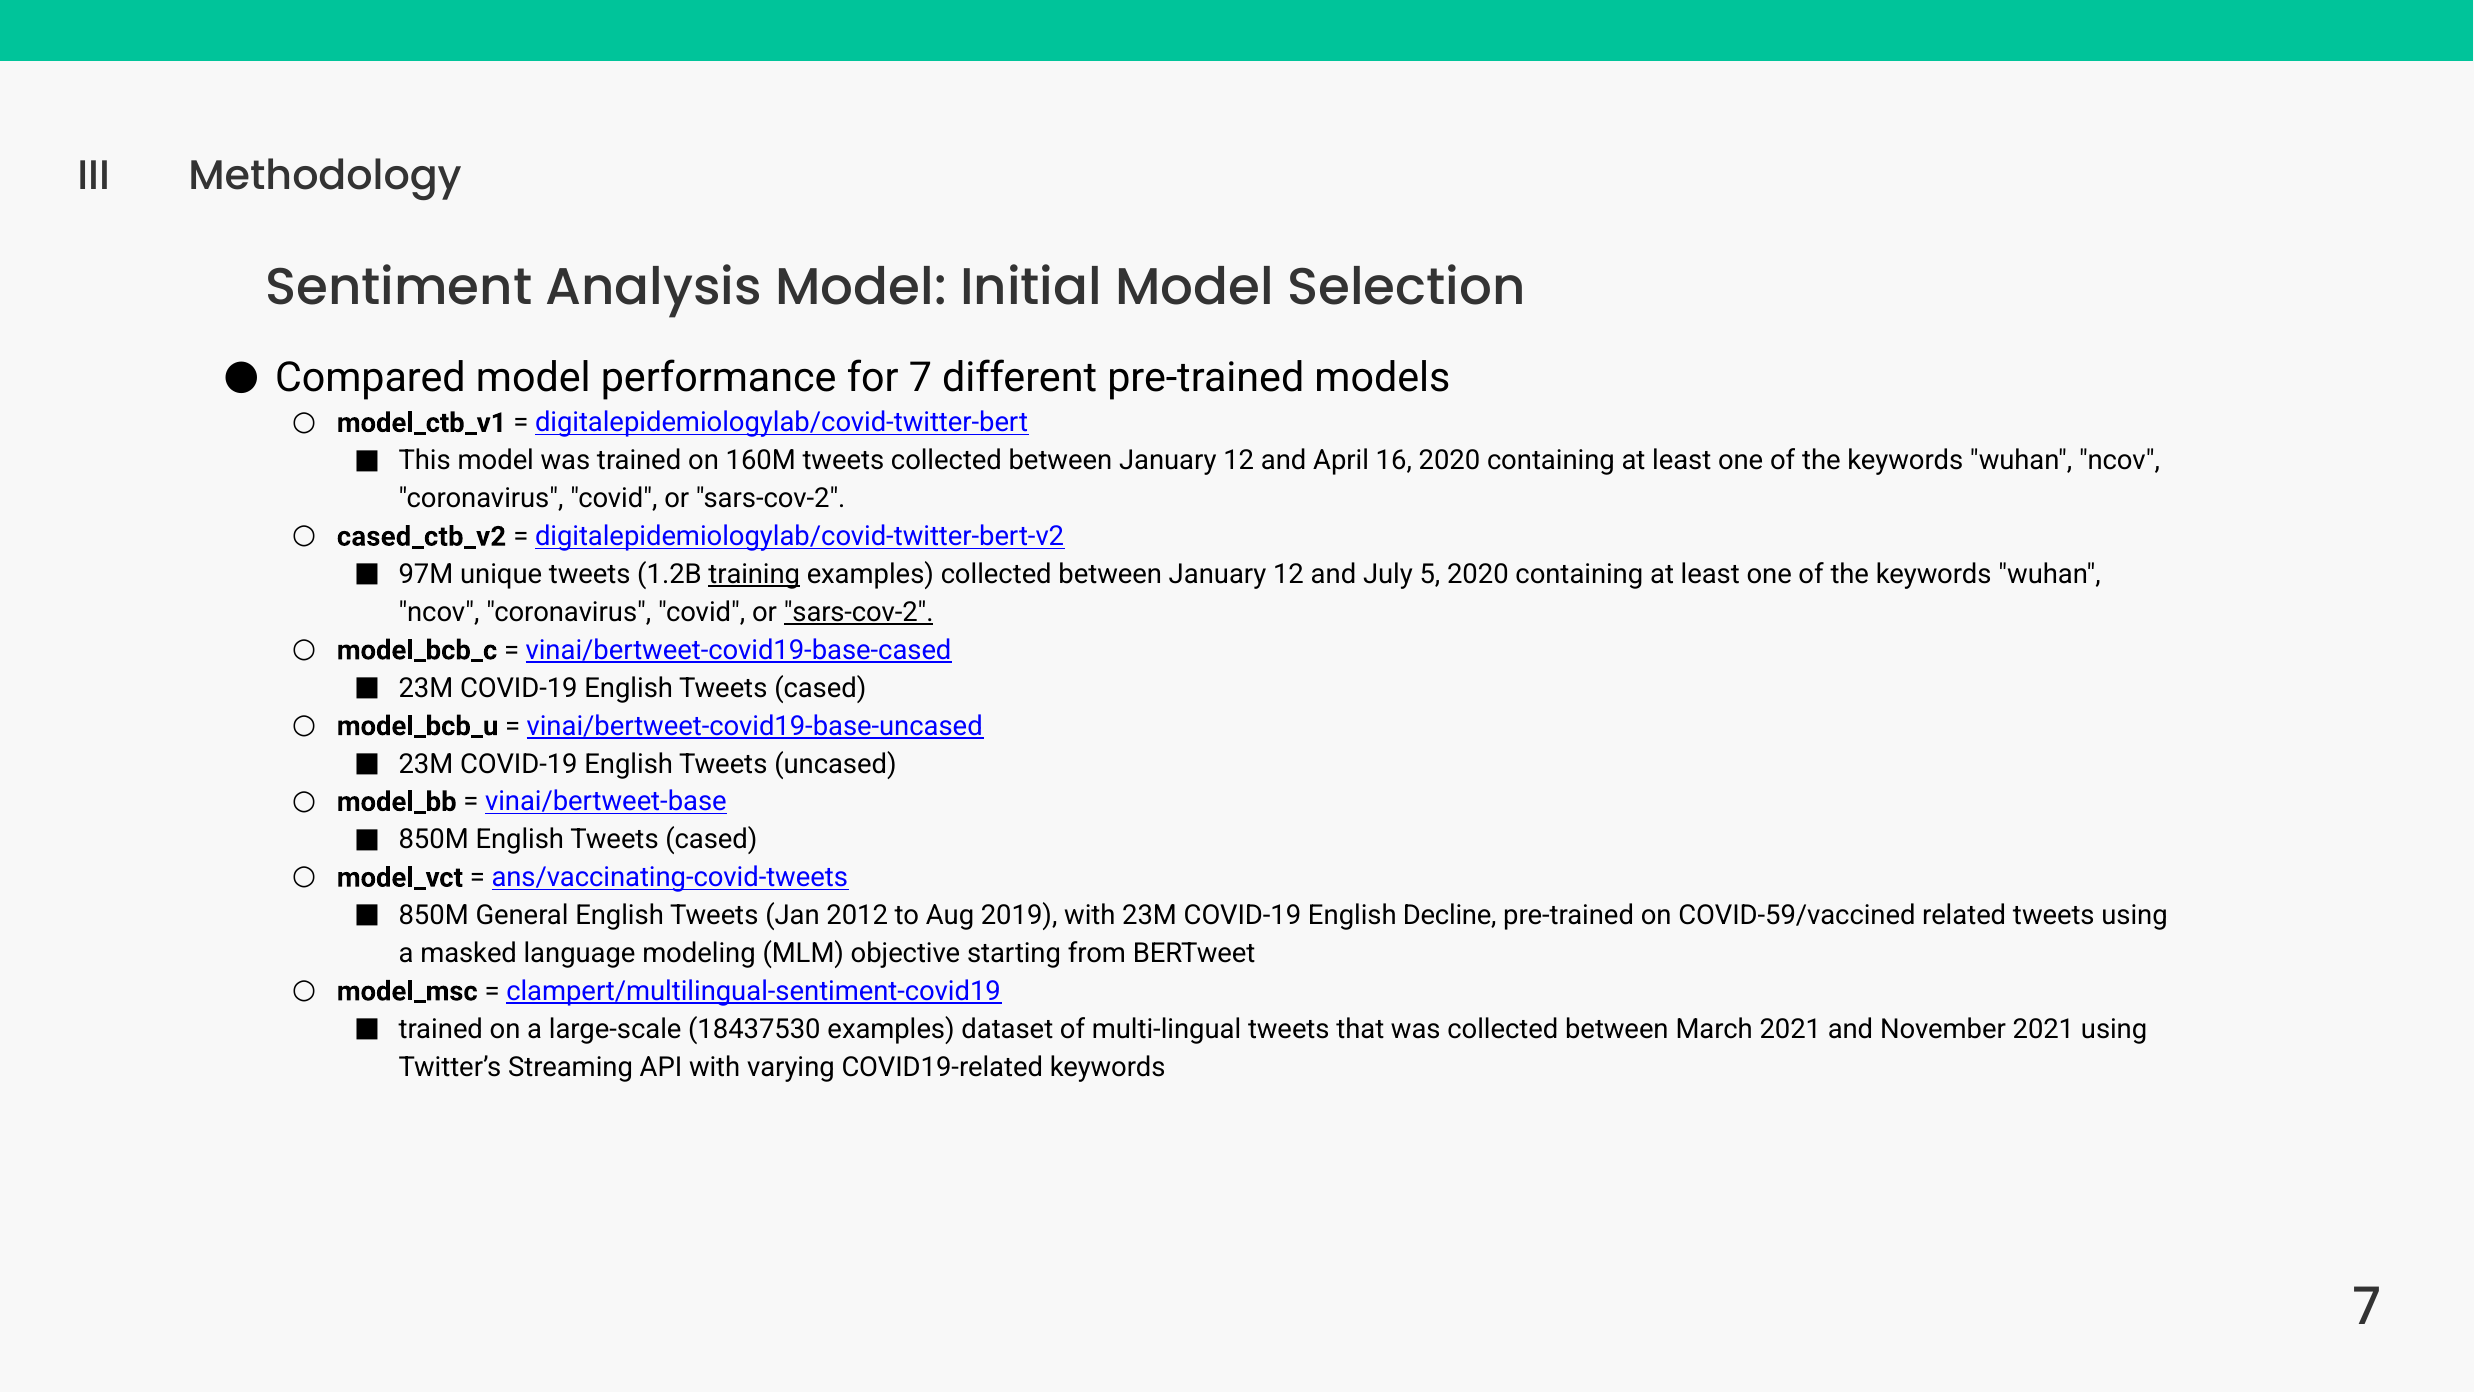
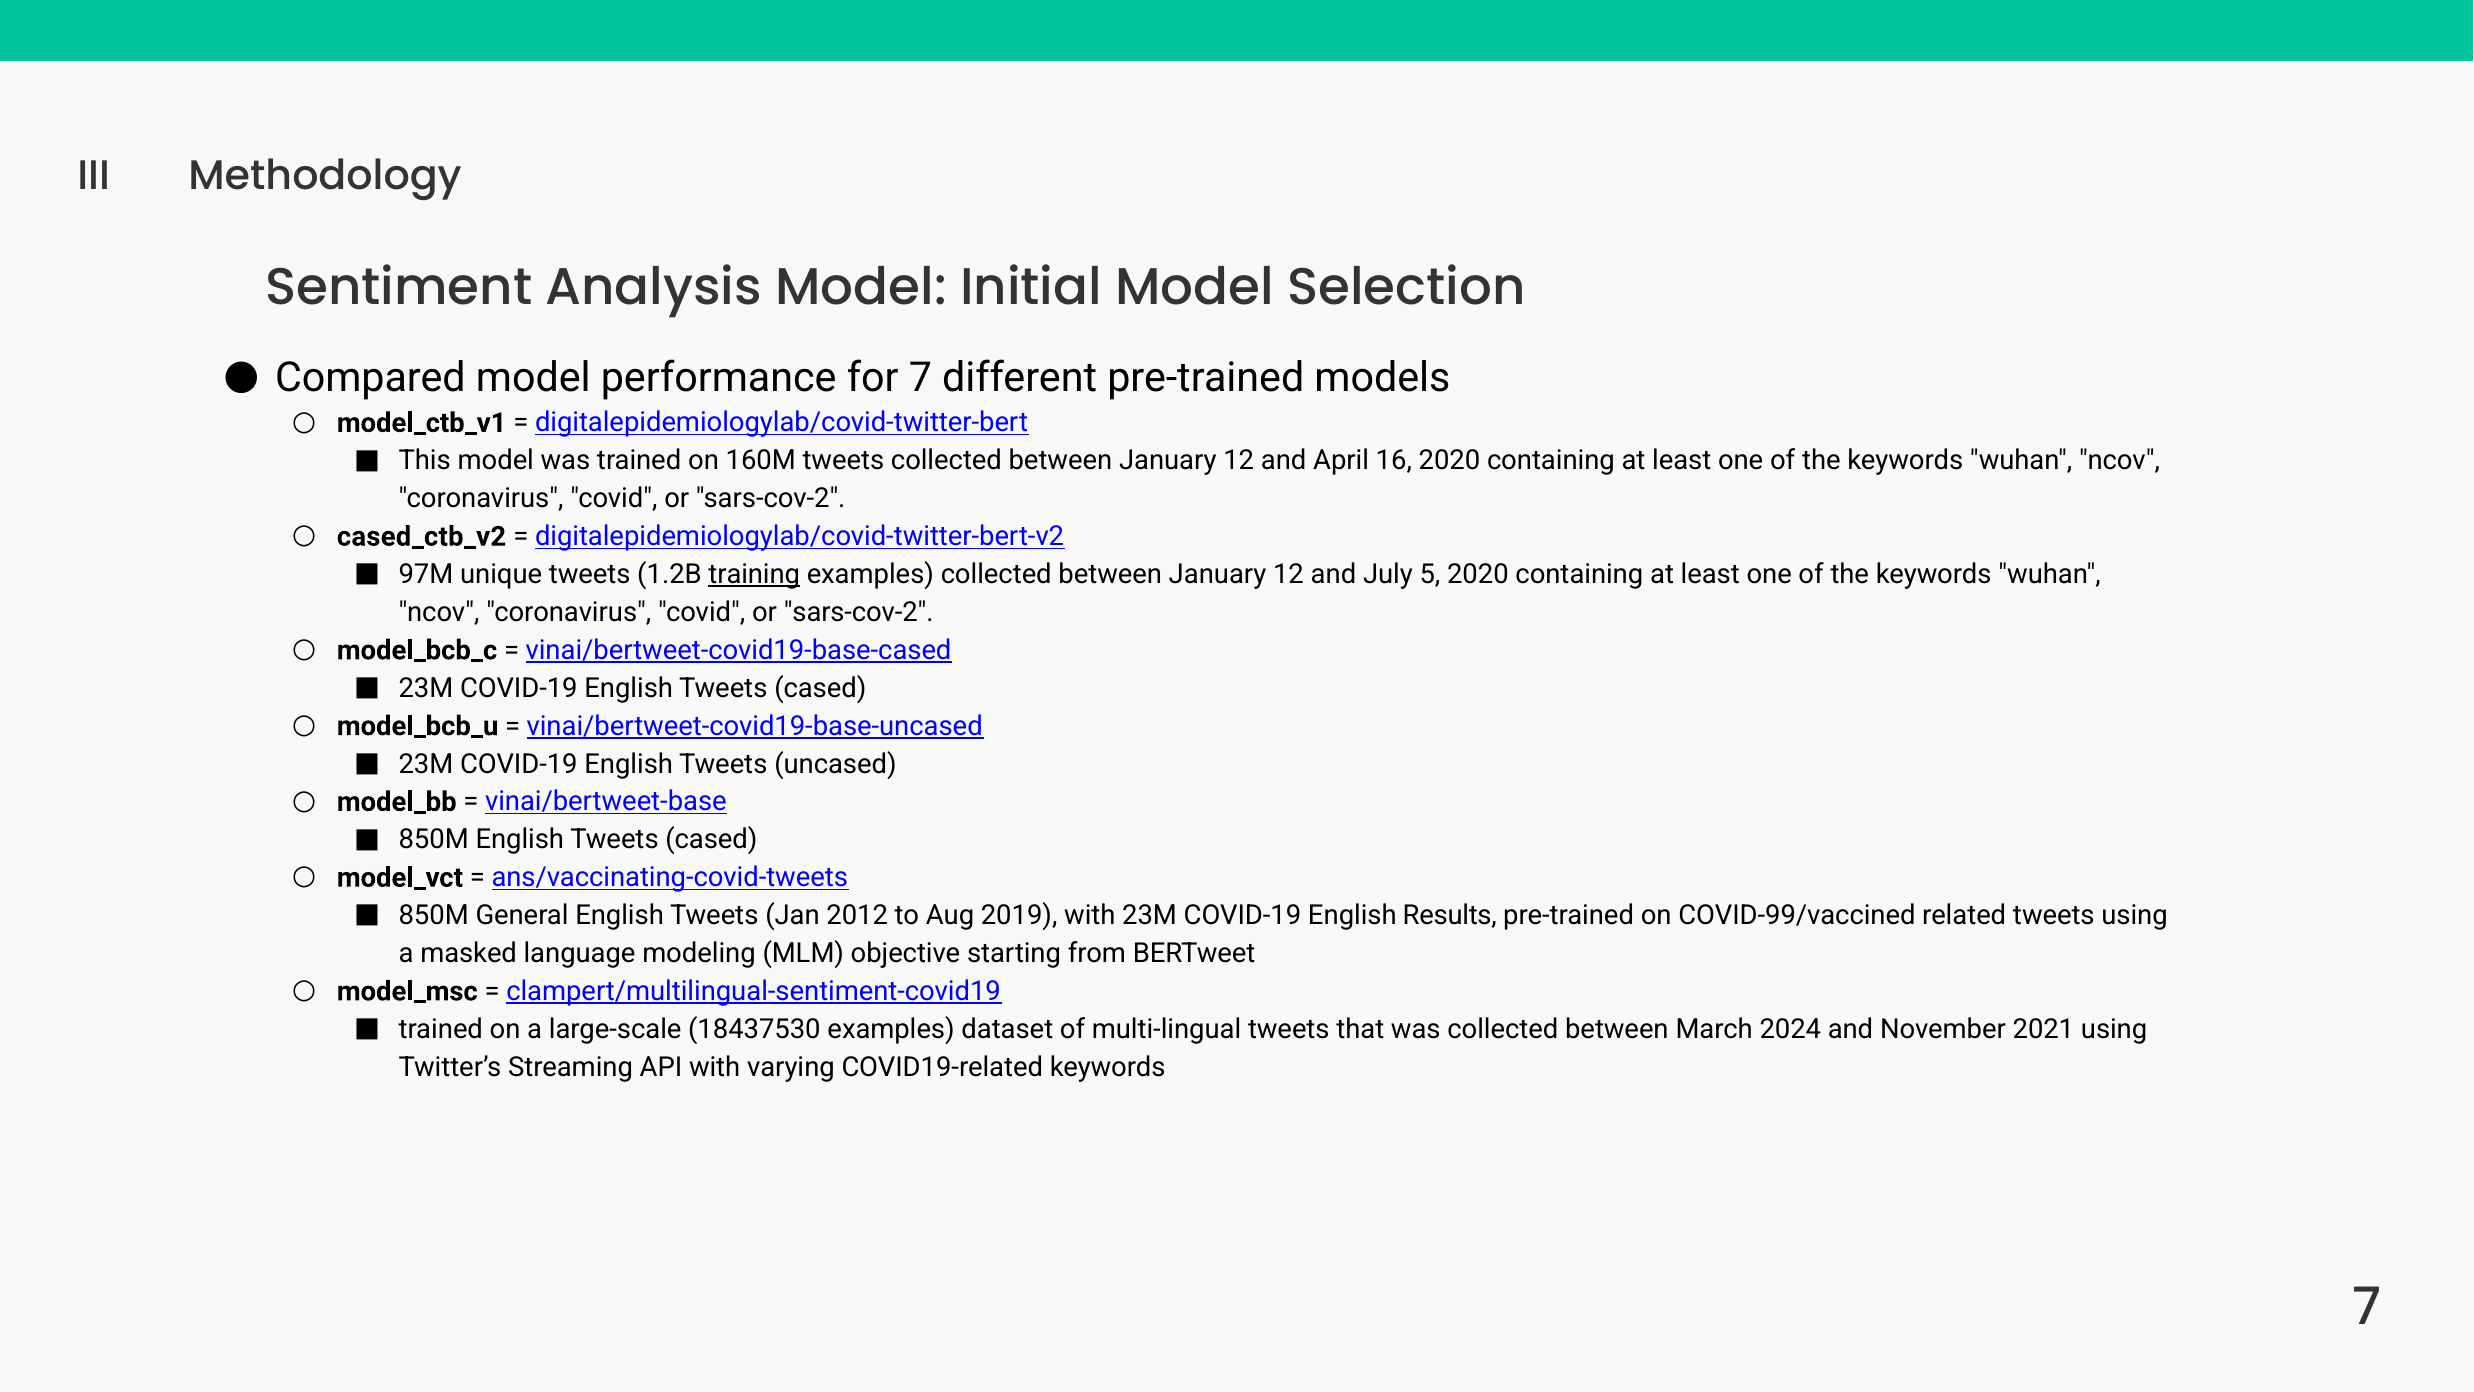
sars-cov-2 underline: present -> none (859, 612)
Decline: Decline -> Results (1450, 915)
COVID-59/vaccined: COVID-59/vaccined -> COVID-99/vaccined (1797, 915)
March 2021: 2021 -> 2024 (1790, 1029)
